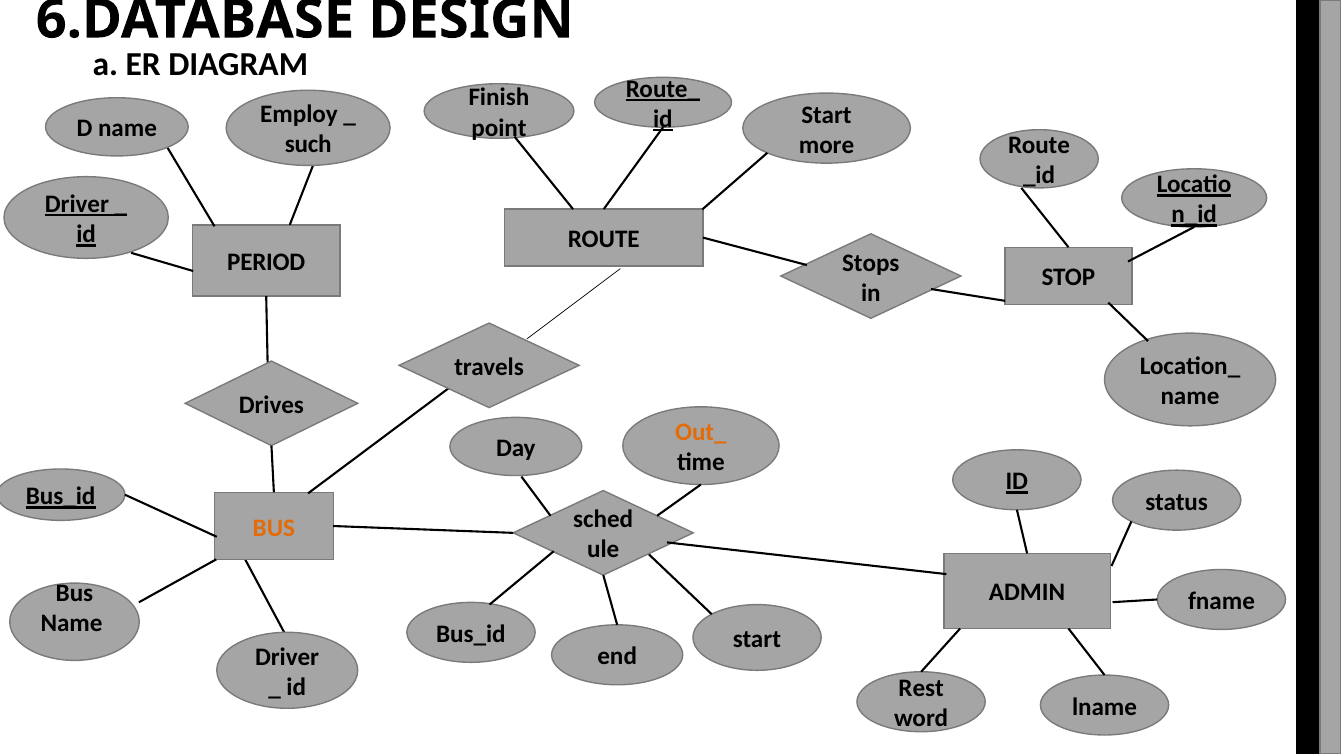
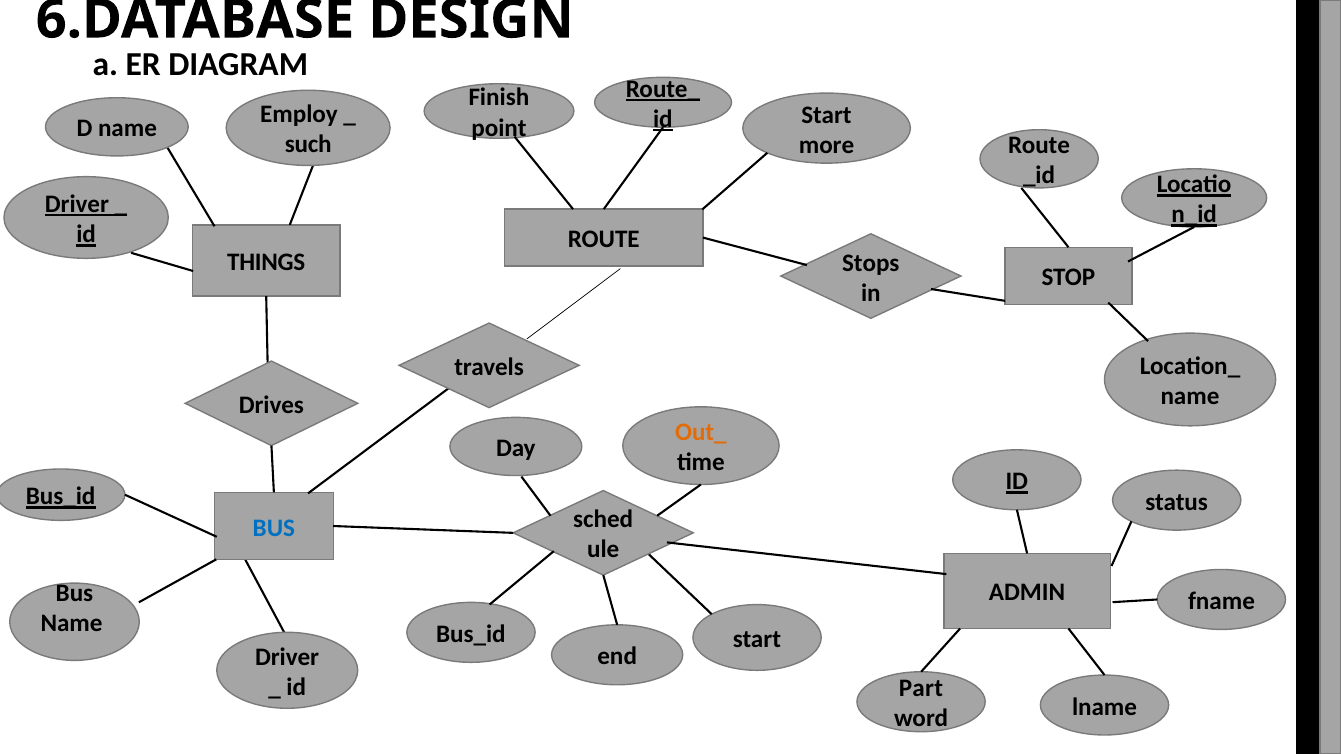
PERIOD: PERIOD -> THINGS (266, 262)
BUS colour: orange -> blue (274, 528)
Rest: Rest -> Part (921, 689)
